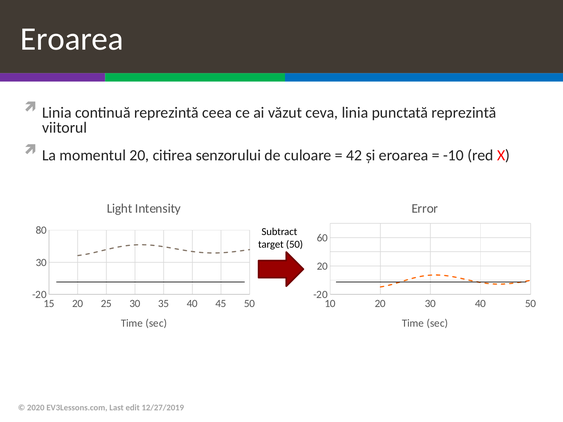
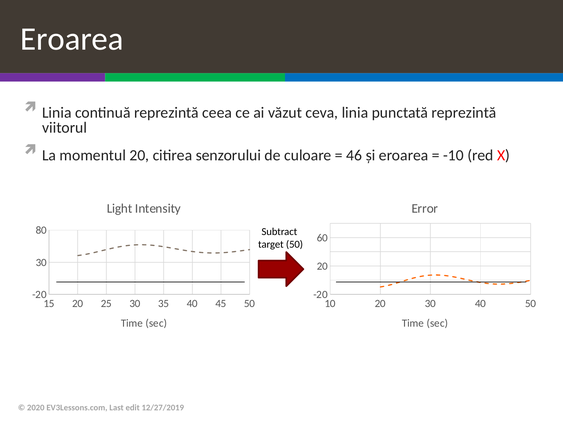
42: 42 -> 46 (354, 155)
